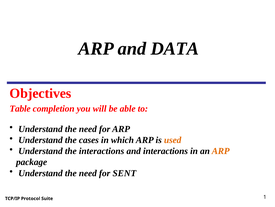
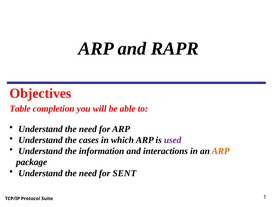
DATA: DATA -> RAPR (175, 48)
used colour: orange -> purple (173, 140)
the interactions: interactions -> information (102, 151)
